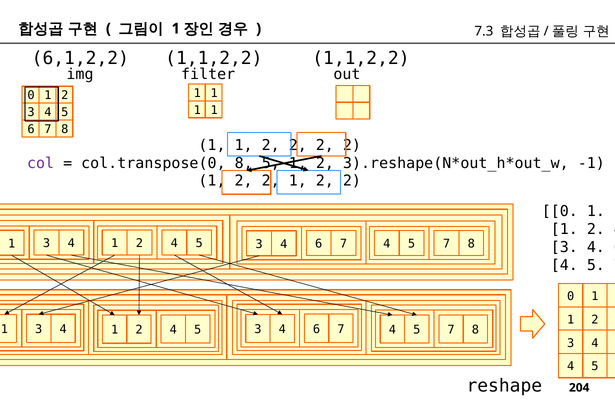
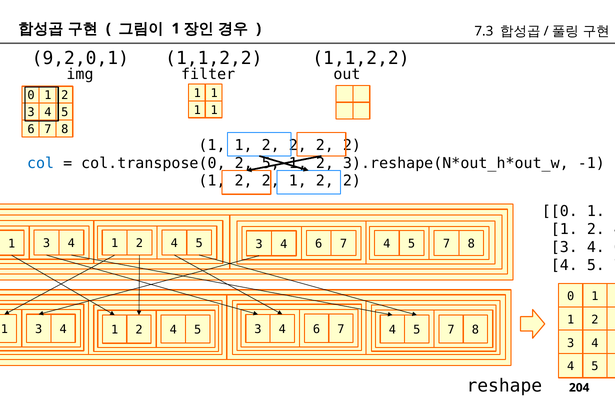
6,1,2,2: 6,1,2,2 -> 9,2,0,1 (80, 58)
col colour: purple -> blue (41, 163)
col.transpose(0 8: 8 -> 2 (244, 163)
